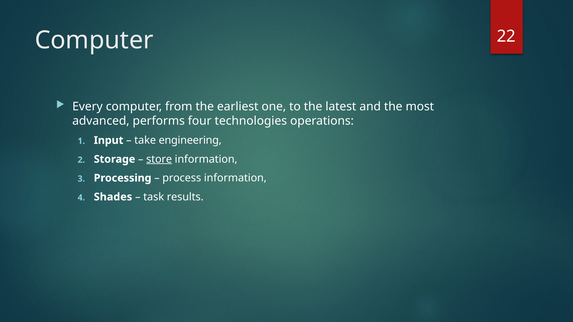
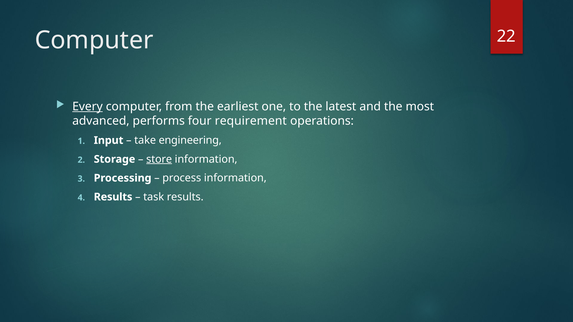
Every underline: none -> present (87, 107)
technologies: technologies -> requirement (251, 121)
Shades: Shades -> Results (113, 197)
